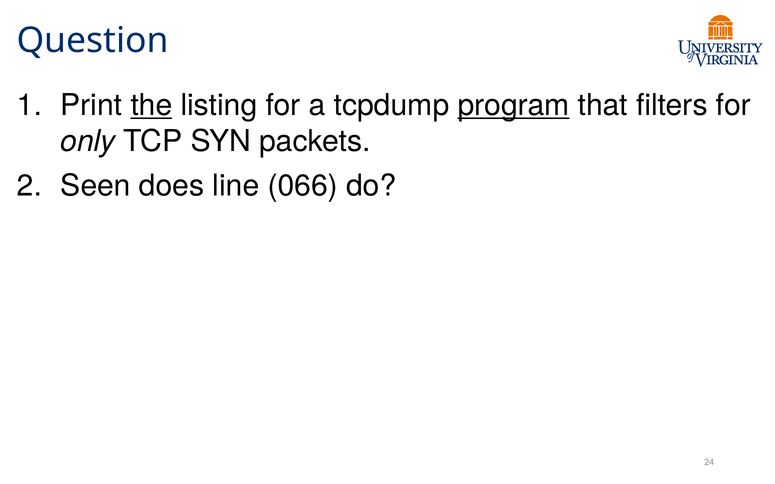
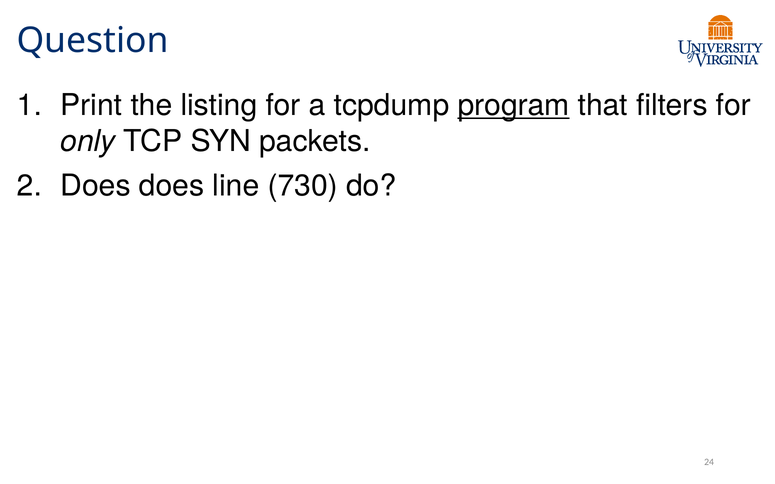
the underline: present -> none (151, 105)
Seen: Seen -> Does (96, 186)
066: 066 -> 730 (303, 186)
